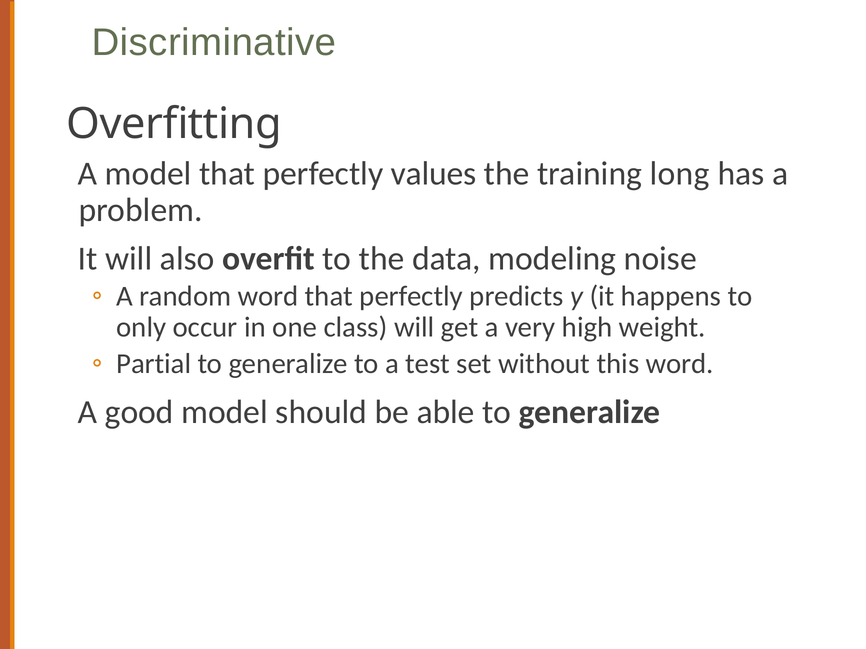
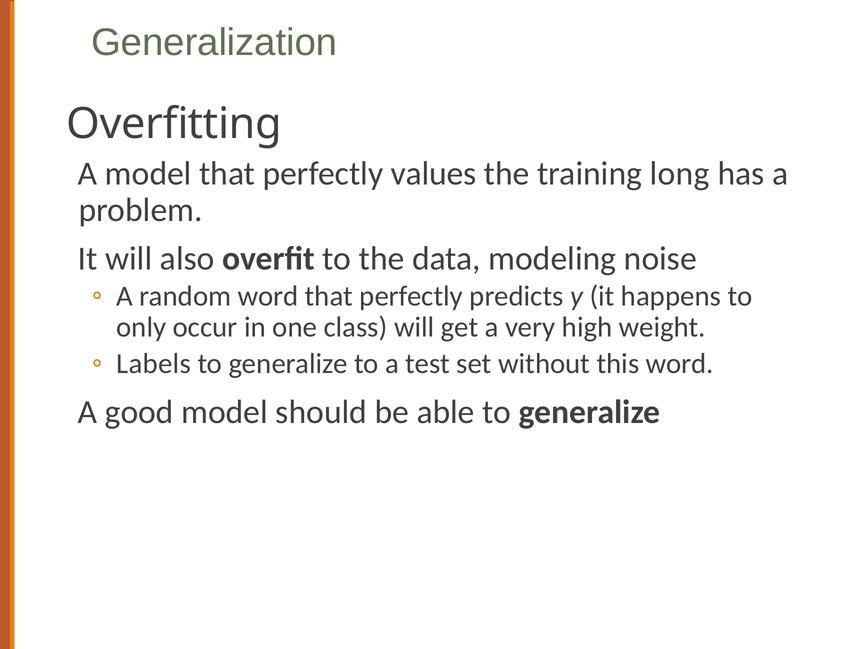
Discriminative: Discriminative -> Generalization (214, 43)
Partial: Partial -> Labels (154, 364)
